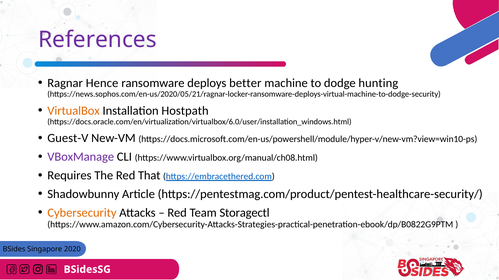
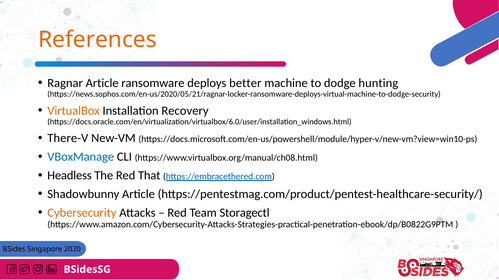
References colour: purple -> orange (97, 40)
Ragnar Hence: Hence -> Article (102, 83)
Hostpath: Hostpath -> Recovery (185, 111)
Guest-V: Guest-V -> There-V (68, 139)
VBoxManage colour: purple -> blue (81, 157)
Requires: Requires -> Headless (70, 176)
